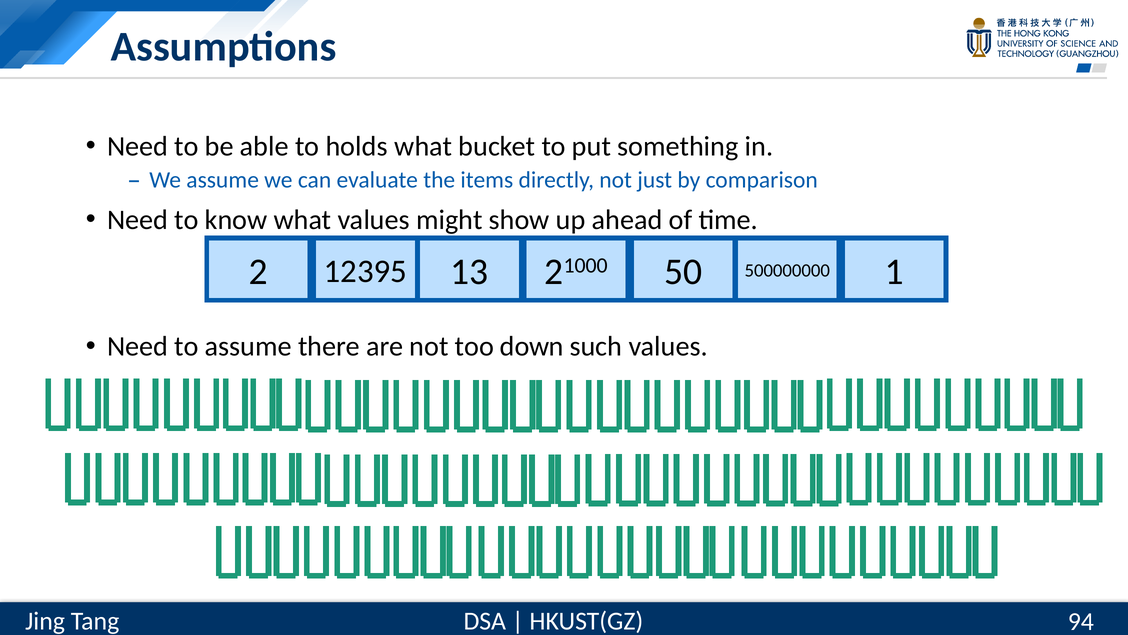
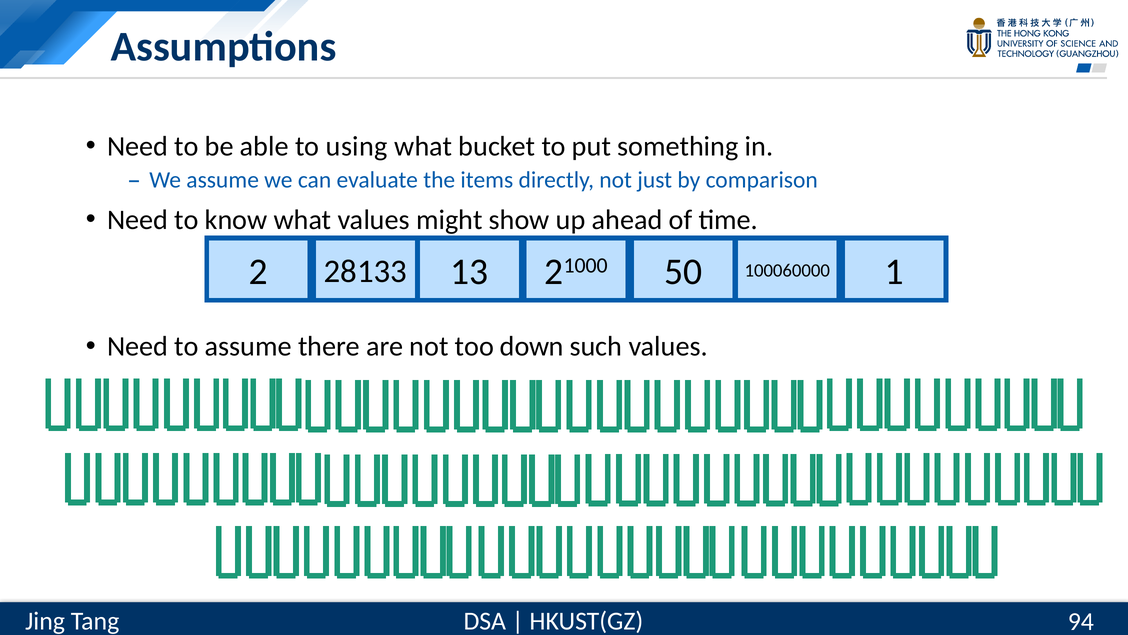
holds: holds -> using (357, 146)
12395: 12395 -> 28133 (365, 271)
500000000: 500000000 -> 100060000 (787, 270)
